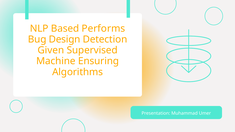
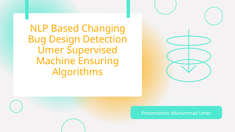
Performs: Performs -> Changing (104, 28)
Given: Given -> Umer (51, 50)
